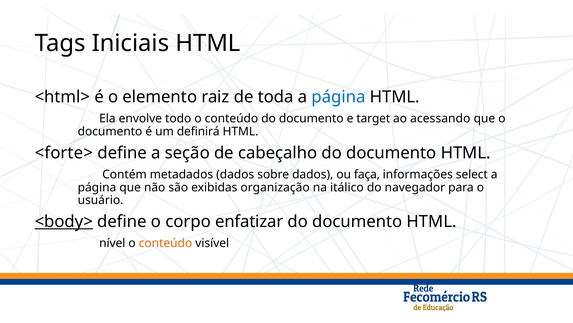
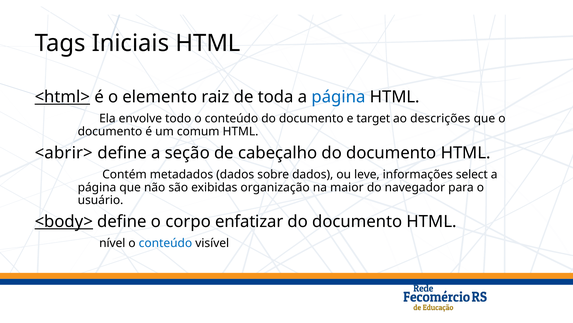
<html> underline: none -> present (62, 97)
acessando: acessando -> descrições (440, 118)
definirá: definirá -> comum (198, 131)
<forte>: <forte> -> <abrir> (64, 153)
faça: faça -> leve (367, 174)
itálico: itálico -> maior (347, 187)
conteúdo colour: orange -> blue (165, 243)
